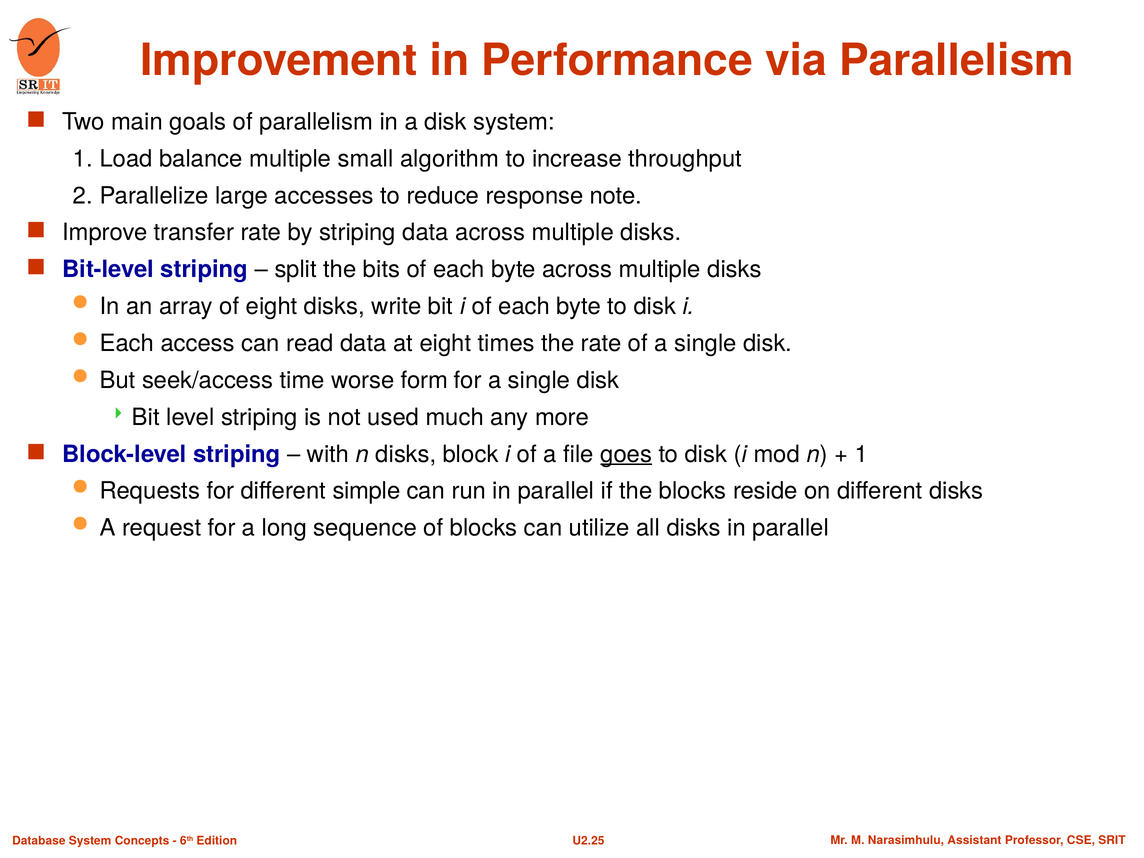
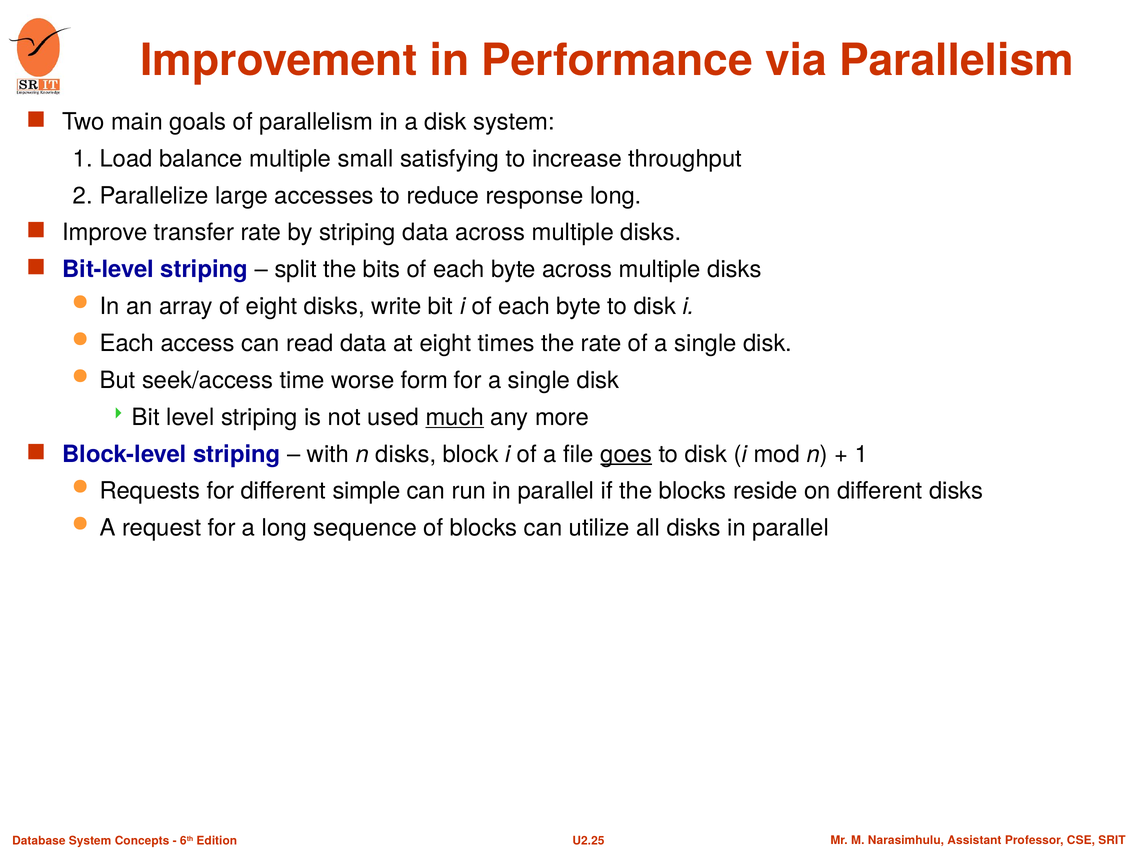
algorithm: algorithm -> satisfying (450, 159)
response note: note -> long (616, 196)
much underline: none -> present (455, 417)
